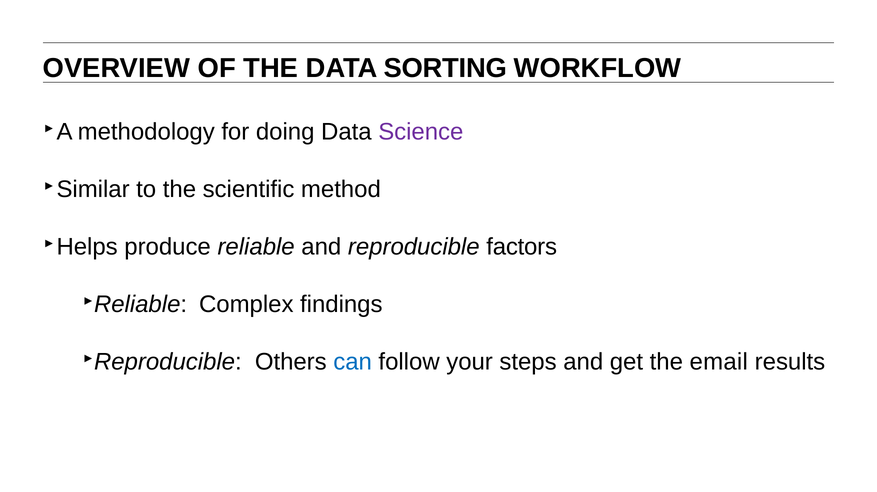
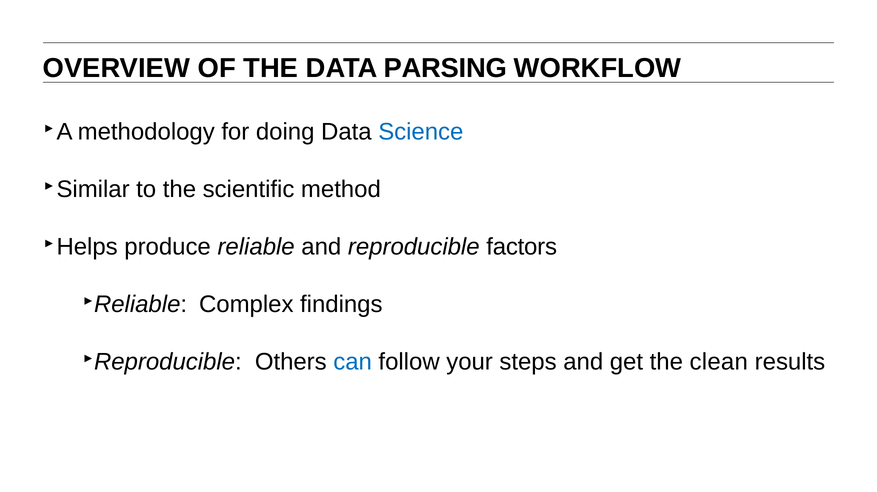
SORTING: SORTING -> PARSING (445, 68)
Science colour: purple -> blue (421, 132)
email: email -> clean (719, 362)
